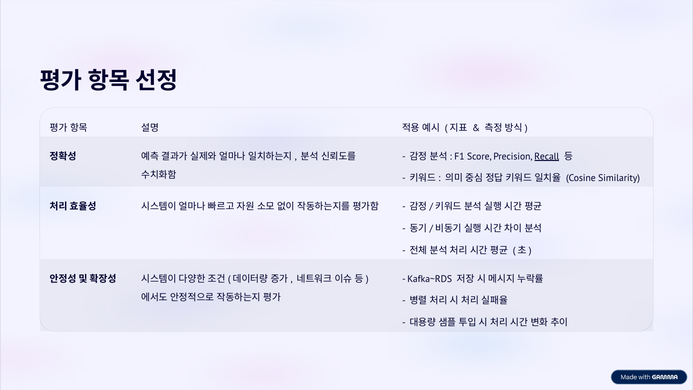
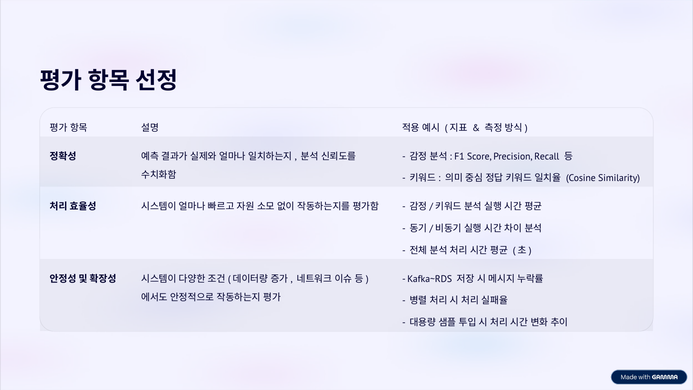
Recall underline: present -> none (547, 156)
